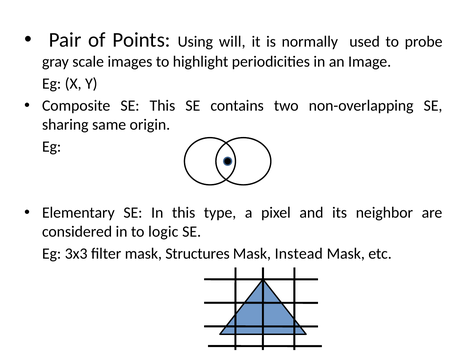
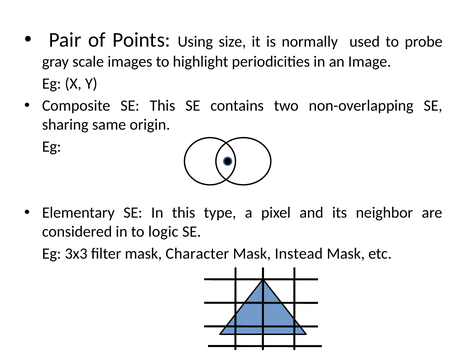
will: will -> size (232, 42)
Structures: Structures -> Character (197, 253)
